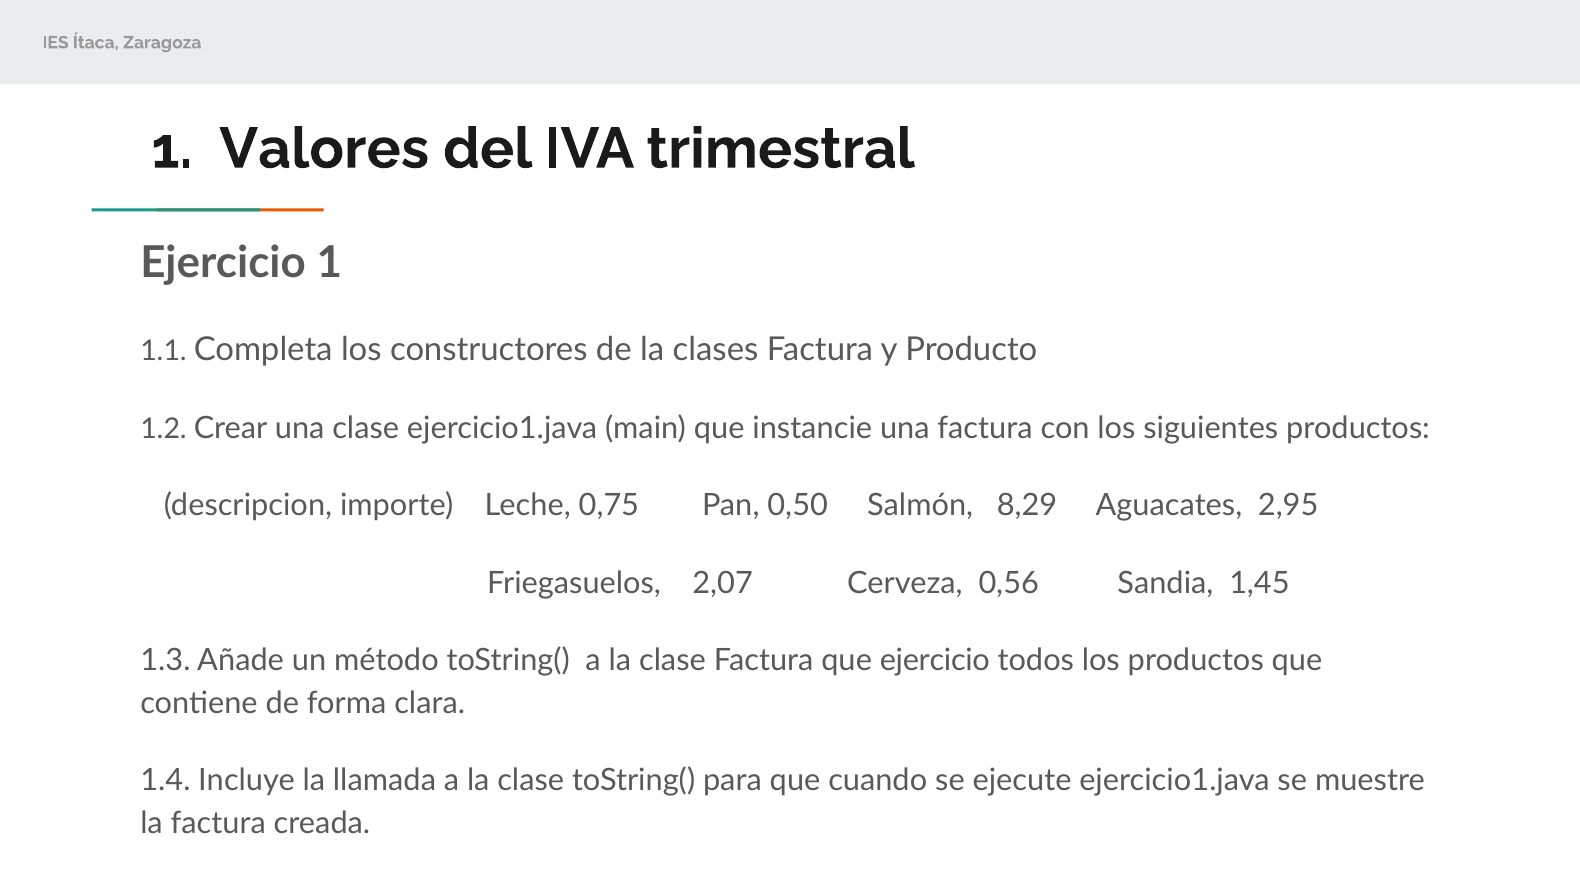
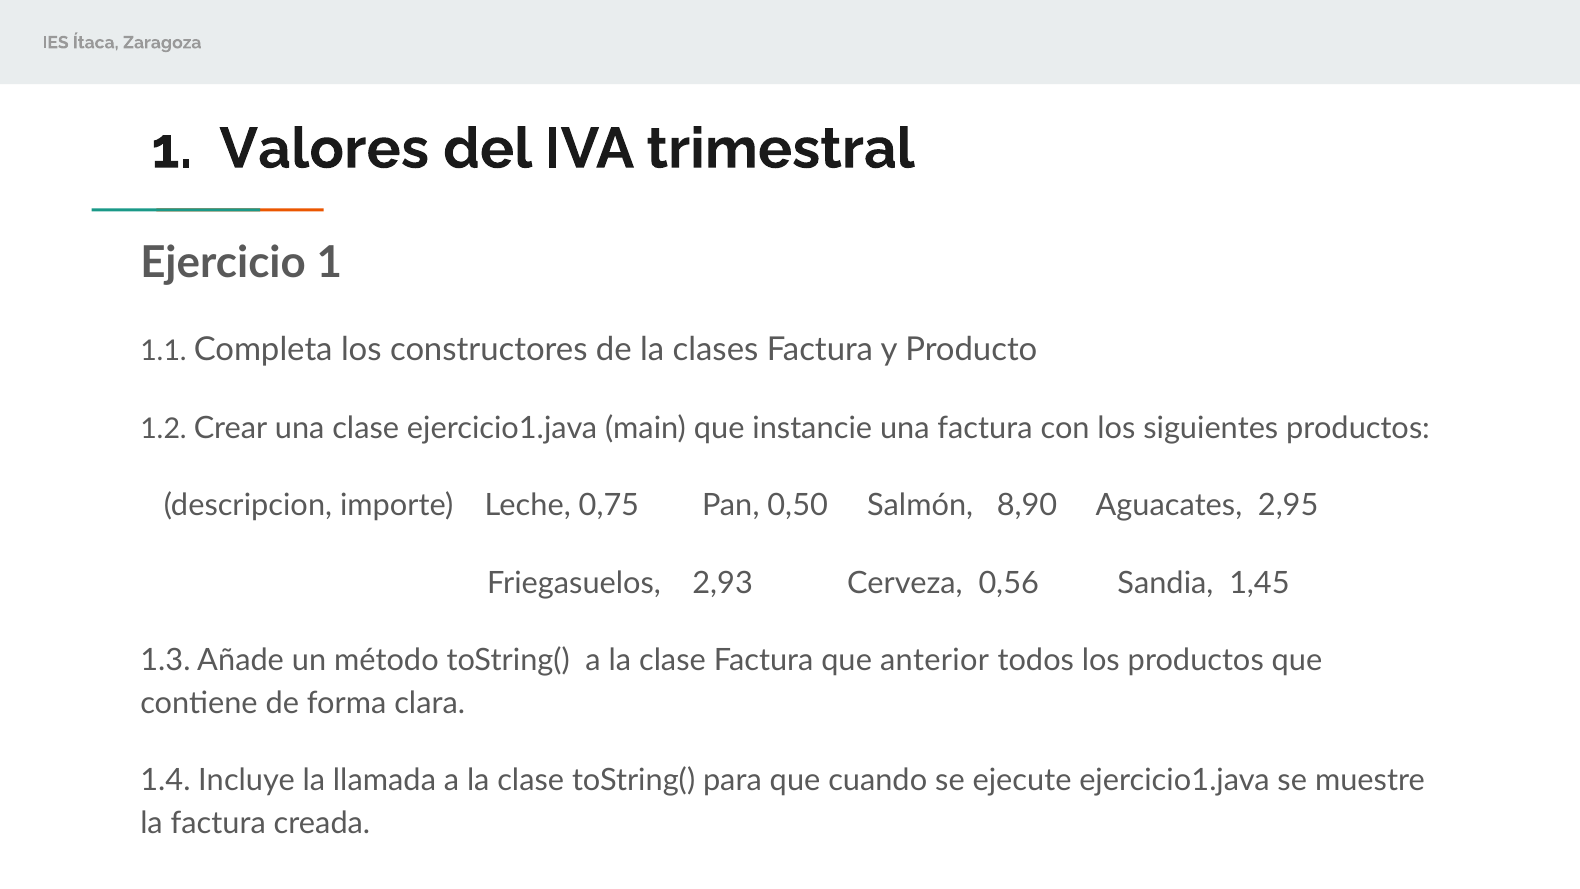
8,29: 8,29 -> 8,90 (1027, 506)
2,07: 2,07 -> 2,93 (723, 583)
que ejercicio: ejercicio -> anterior (935, 660)
